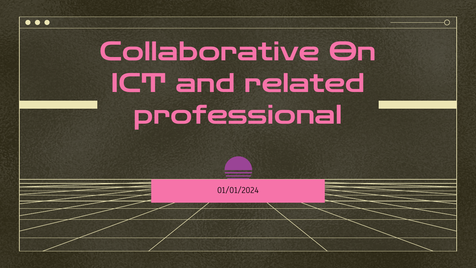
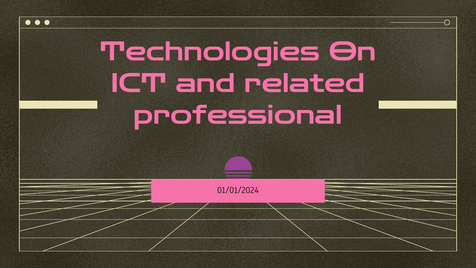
Collaborative: Collaborative -> Technologies (210, 52)
